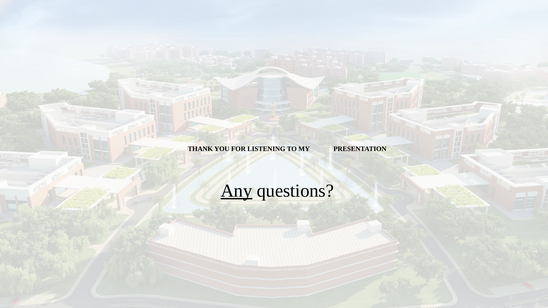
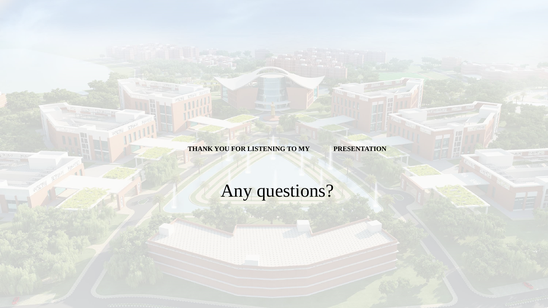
Any underline: present -> none (236, 191)
